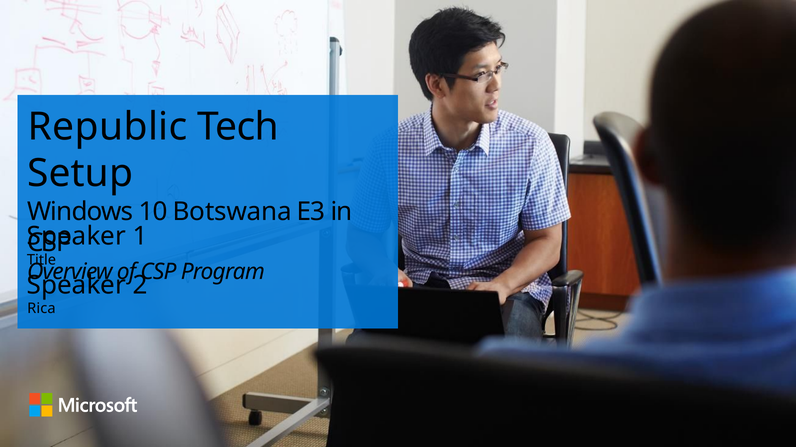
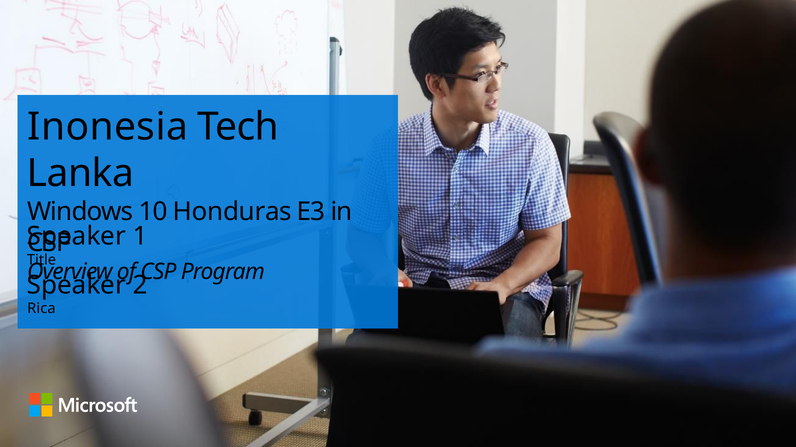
Republic: Republic -> Inonesia (108, 127)
Setup: Setup -> Lanka (80, 174)
Botswana: Botswana -> Honduras (232, 212)
